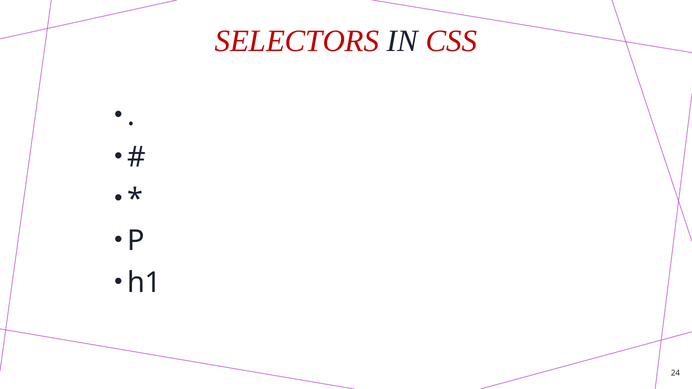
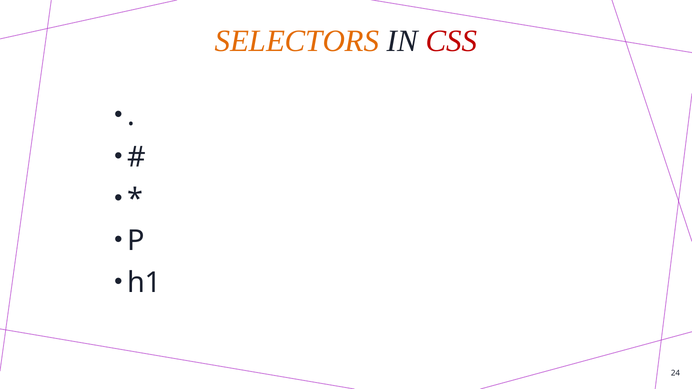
SELECTORS colour: red -> orange (297, 41)
